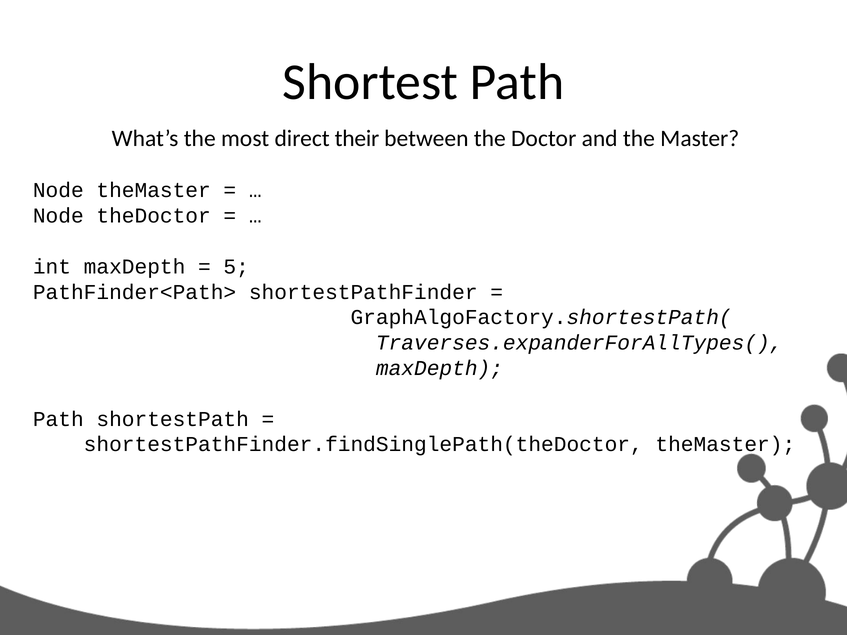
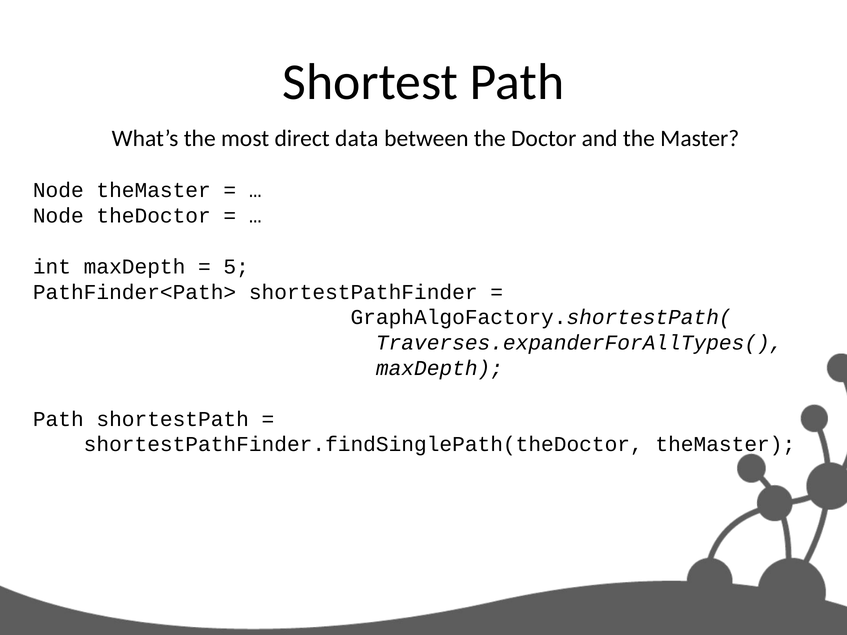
their: their -> data (357, 138)
